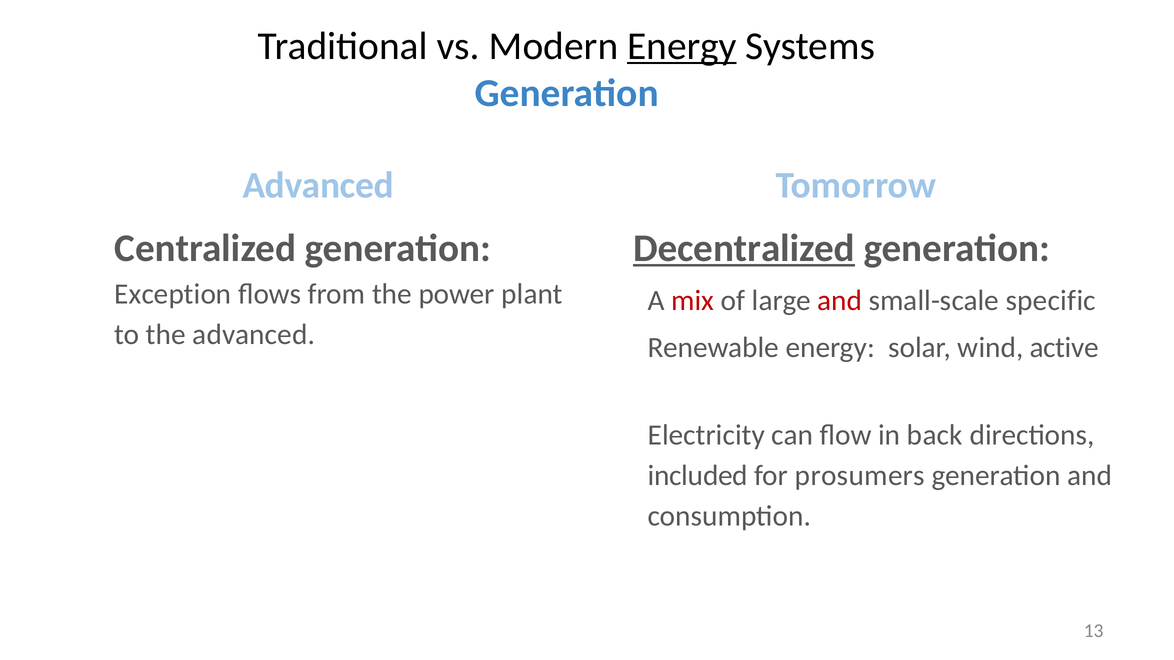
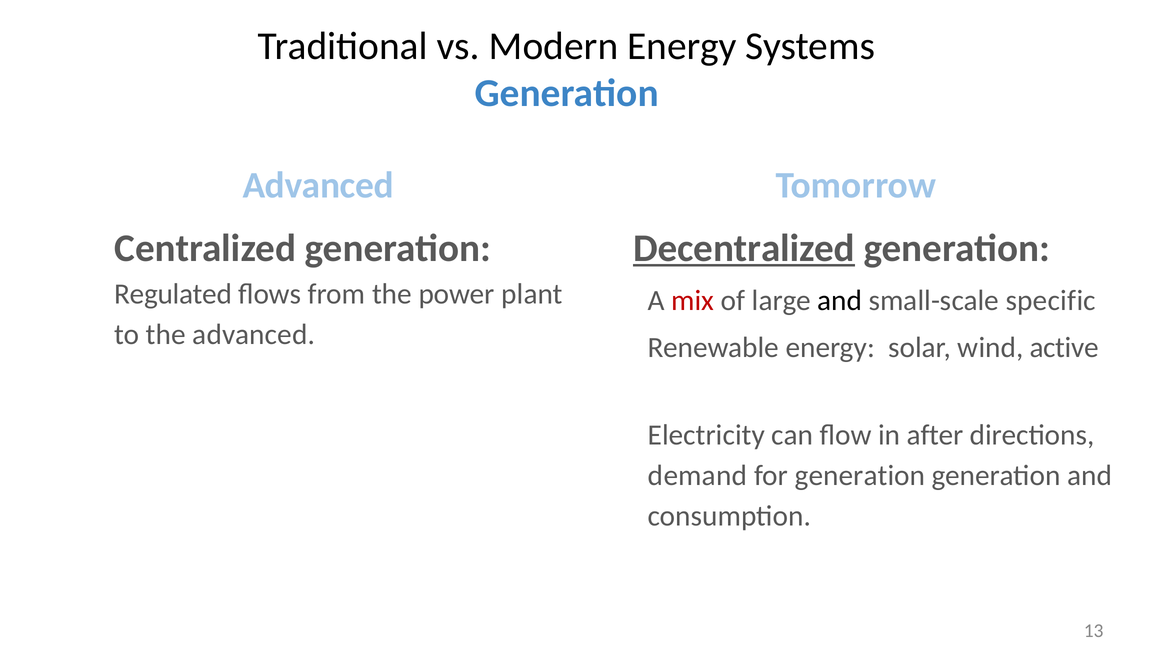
Energy underline: present -> none (682, 46)
Exception: Exception -> Regulated (173, 294)
and colour: red -> black (840, 301)
back: back -> after (935, 435)
included: included -> demand (698, 476)
for prosumers: prosumers -> generation (860, 476)
